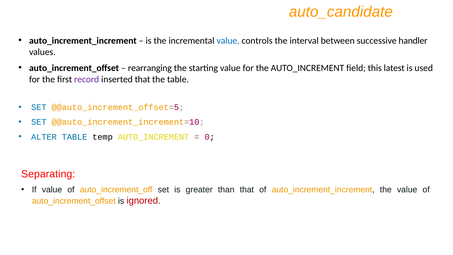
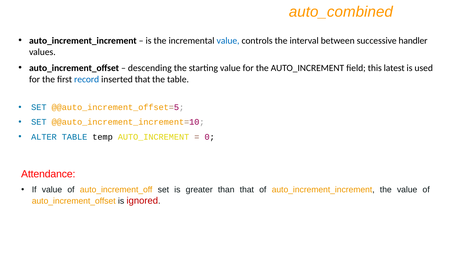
auto_candidate: auto_candidate -> auto_combined (341, 12)
rearranging: rearranging -> descending (150, 68)
record colour: purple -> blue (87, 79)
Separating: Separating -> Attendance (48, 174)
